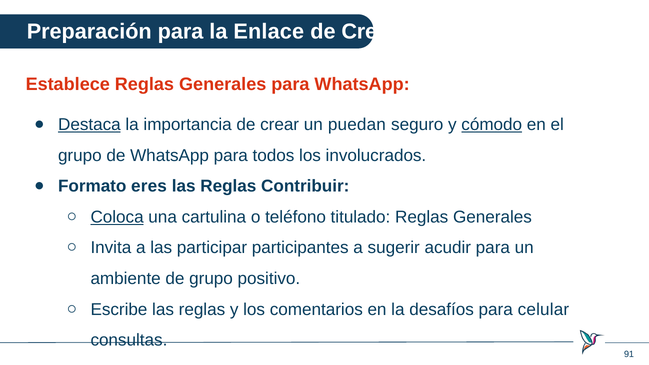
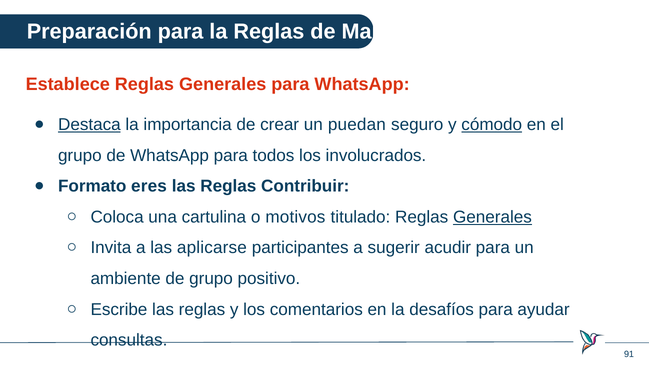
la Enlace: Enlace -> Reglas (269, 32)
Creo: Creo -> Mala (366, 32)
Coloca underline: present -> none (117, 217)
teléfono: teléfono -> motivos (295, 217)
Generales underline: none -> present (492, 217)
participar: participar -> aplicarse (212, 248)
celular: celular -> ayudar (544, 309)
